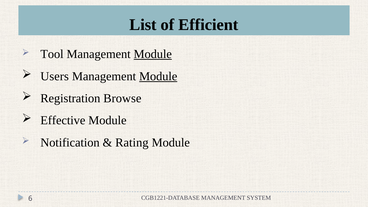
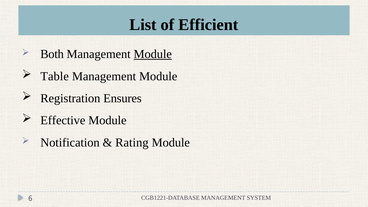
Tool: Tool -> Both (52, 54)
Users: Users -> Table (55, 76)
Module underline: present -> none (158, 76)
Browse: Browse -> Ensures (123, 98)
